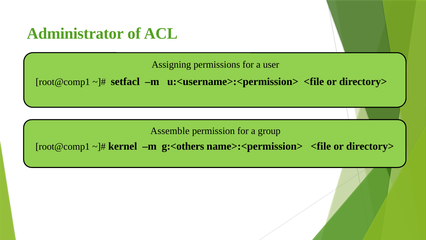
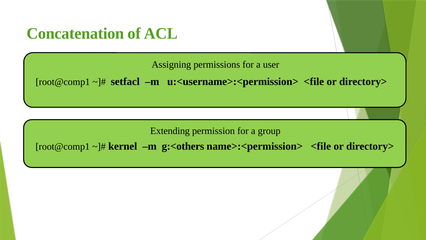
Administrator: Administrator -> Concatenation (75, 34)
Assemble: Assemble -> Extending (170, 131)
